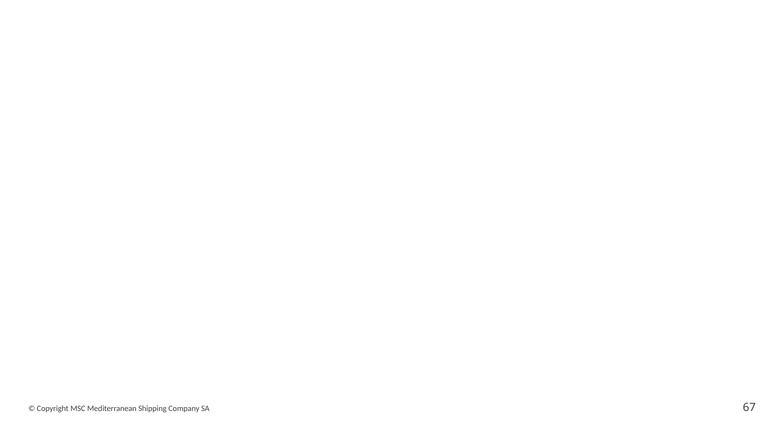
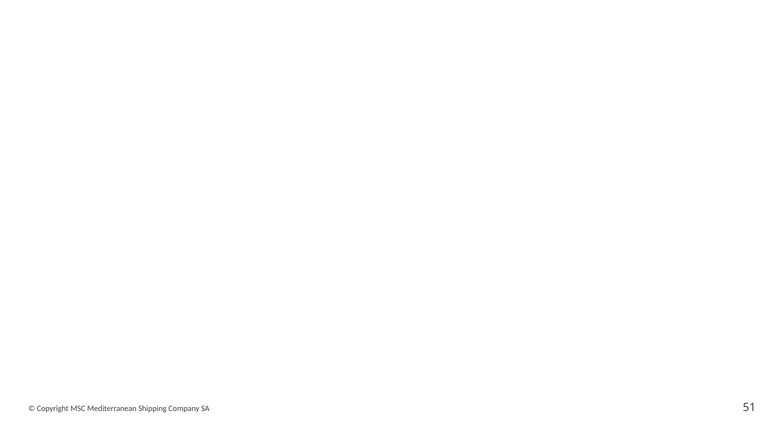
67: 67 -> 51 (749, 408)
